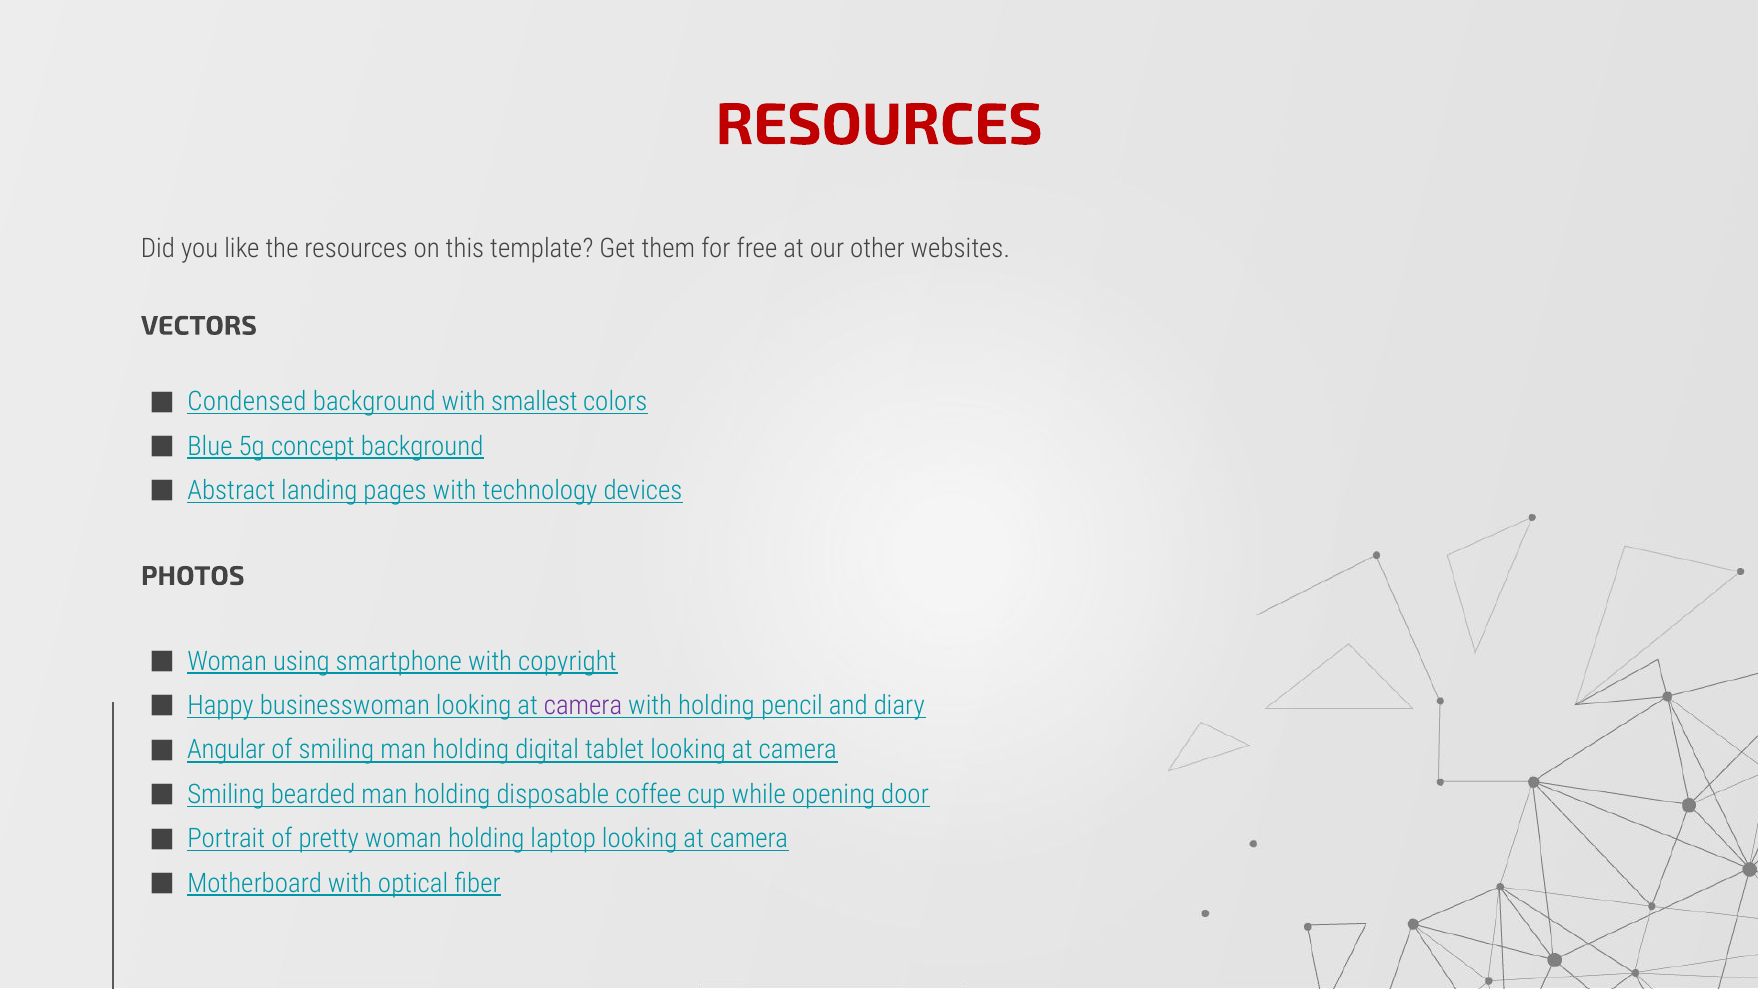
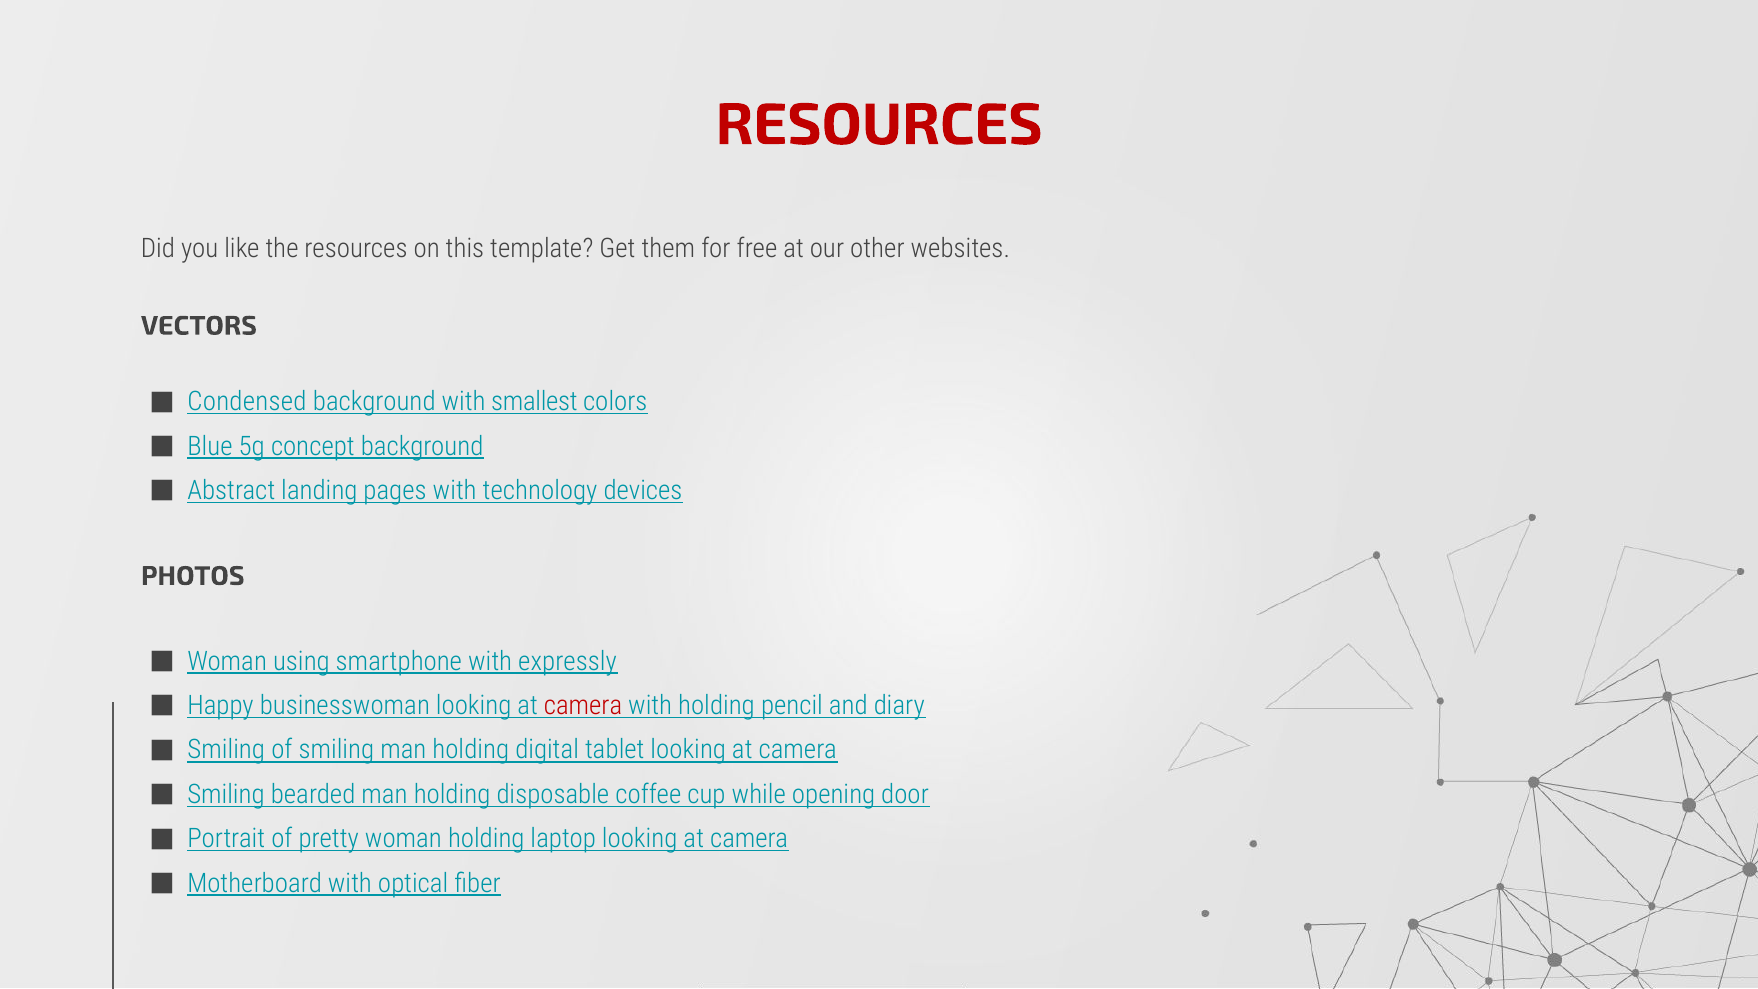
copyright: copyright -> expressly (568, 661)
camera colour: purple -> red (583, 706)
Angular: Angular -> Smiling (226, 750)
